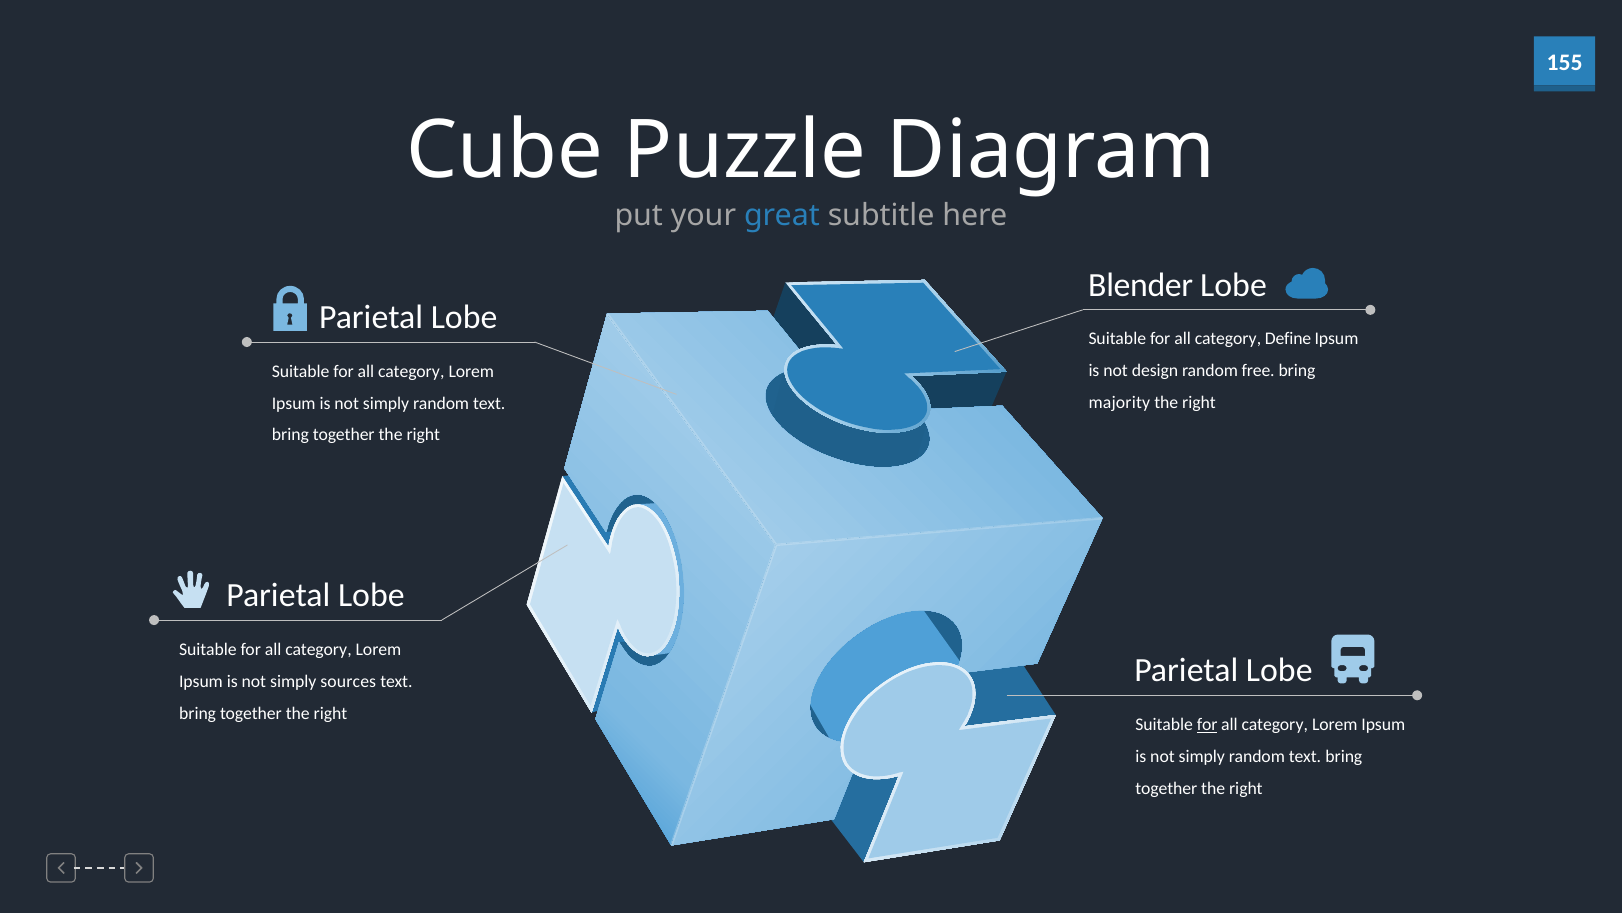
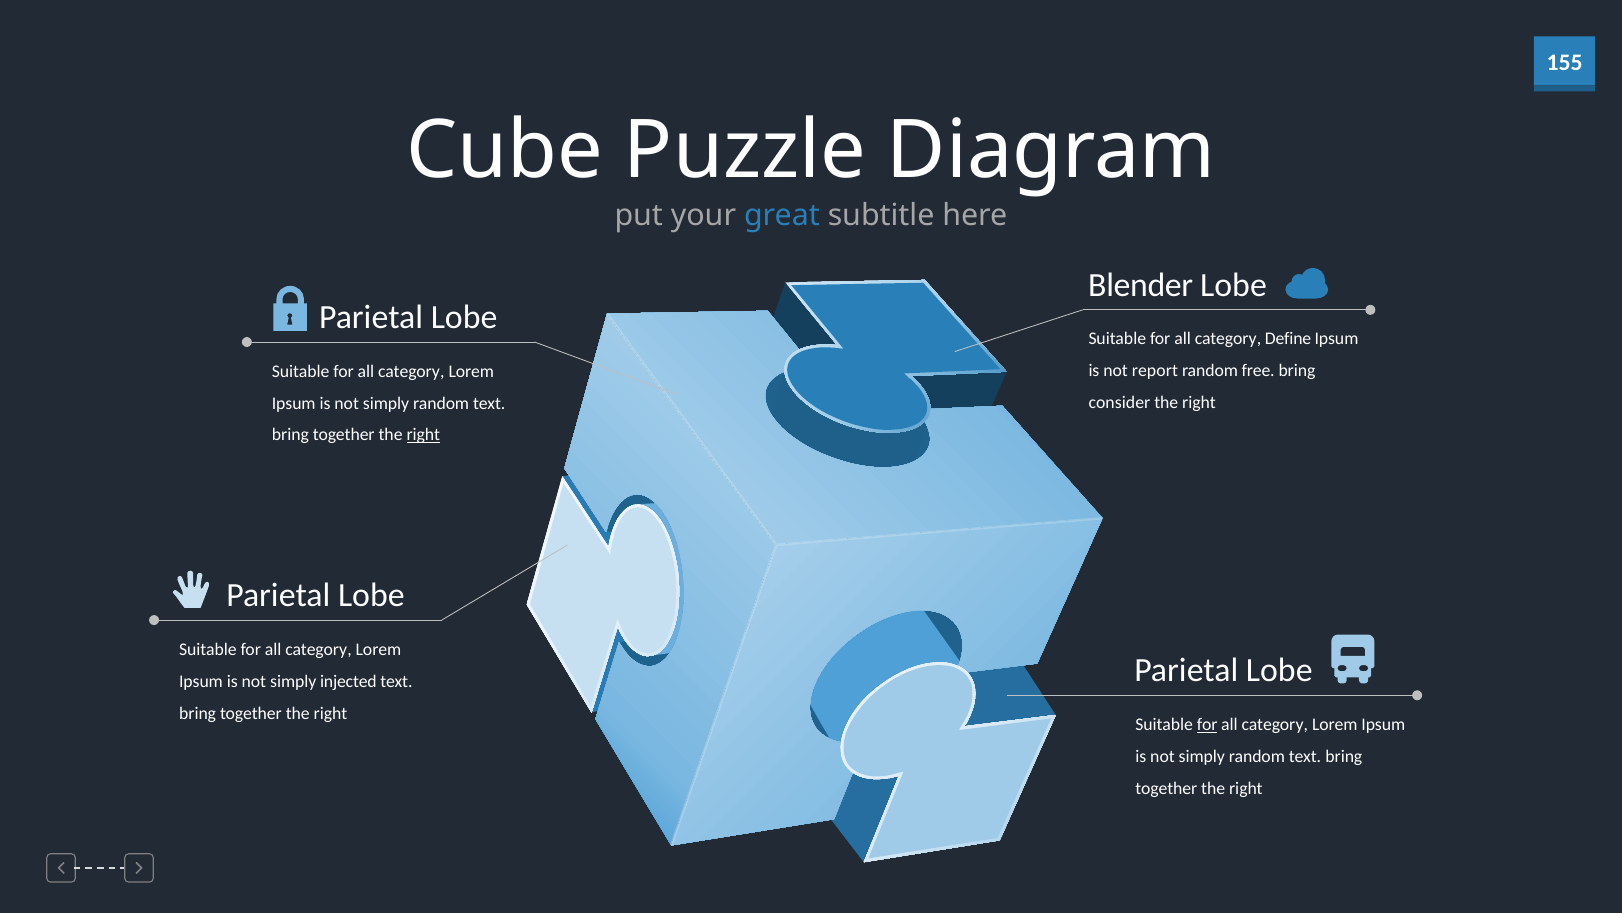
design: design -> report (1155, 371)
majority: majority -> consider (1119, 403)
right underline: none -> present (423, 435)
sources: sources -> injected (348, 681)
